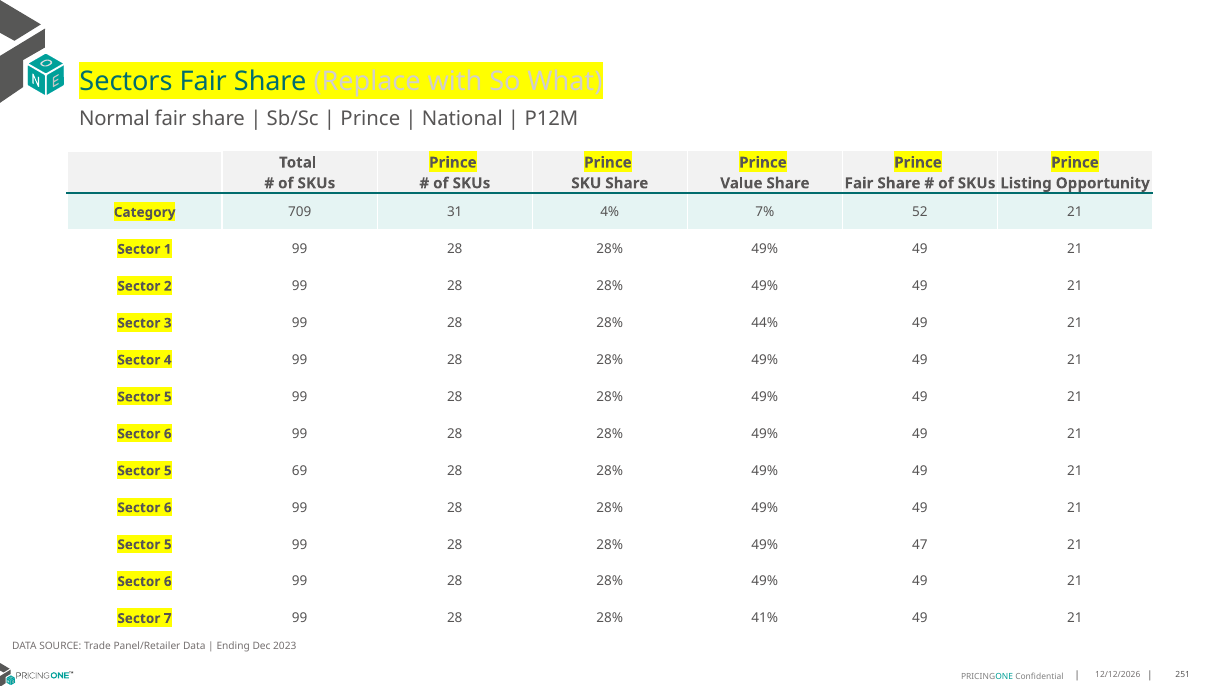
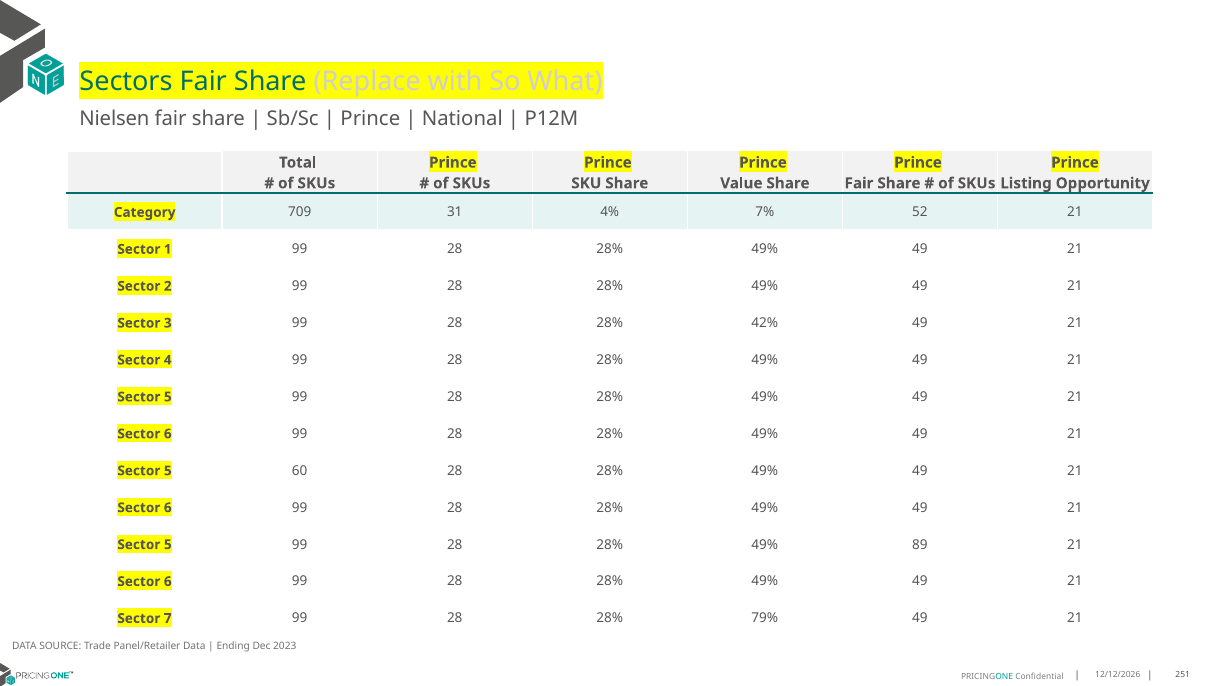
Normal: Normal -> Nielsen (114, 119)
44%: 44% -> 42% (765, 323)
69: 69 -> 60 (300, 471)
47: 47 -> 89 (920, 545)
41%: 41% -> 79% (765, 619)
